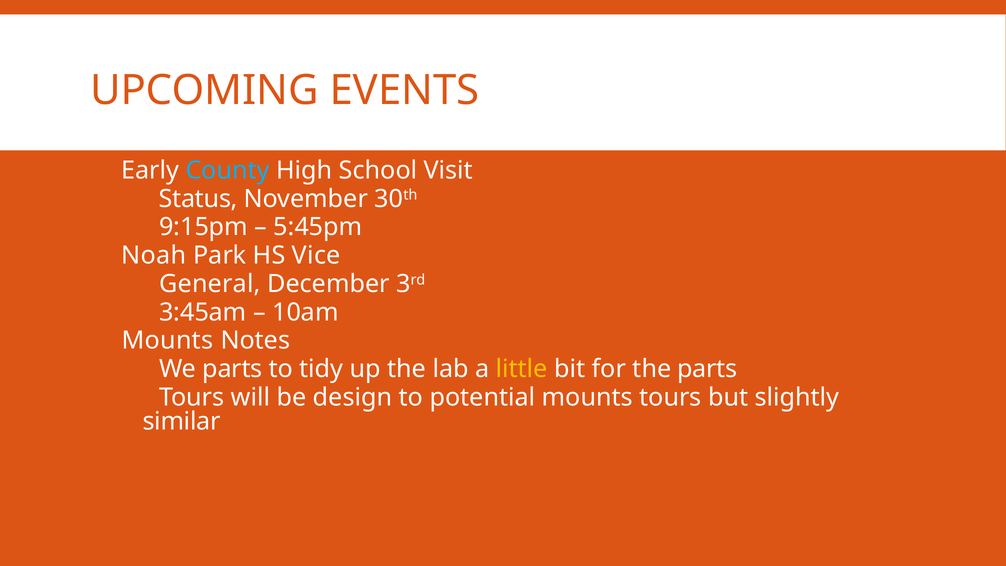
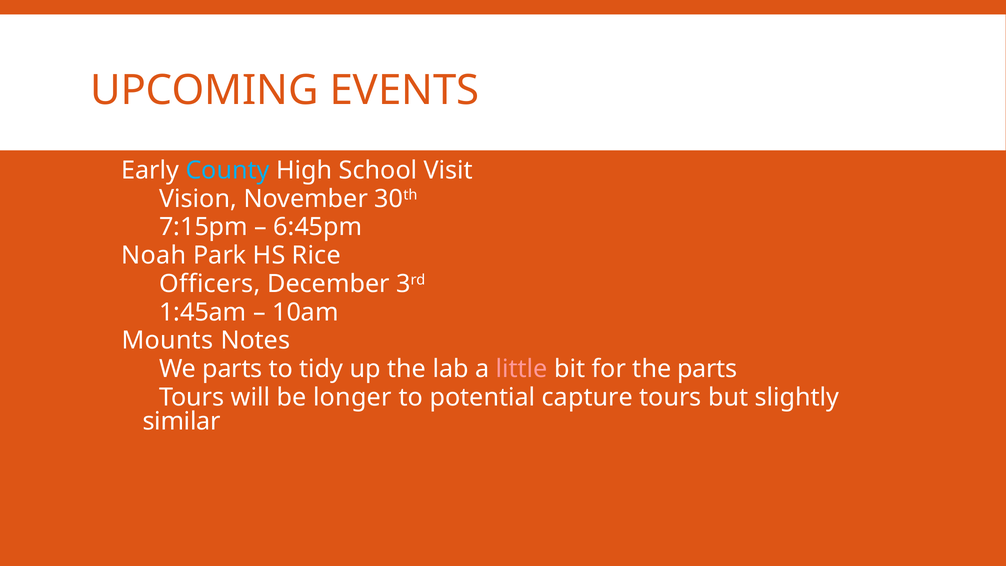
Status: Status -> Vision (198, 199)
9:15pm: 9:15pm -> 7:15pm (203, 227)
5:45pm: 5:45pm -> 6:45pm (318, 227)
Vice: Vice -> Rice (316, 255)
General: General -> Officers (210, 284)
3:45am: 3:45am -> 1:45am (203, 312)
little colour: yellow -> pink (522, 369)
design: design -> longer (352, 397)
potential mounts: mounts -> capture (587, 397)
